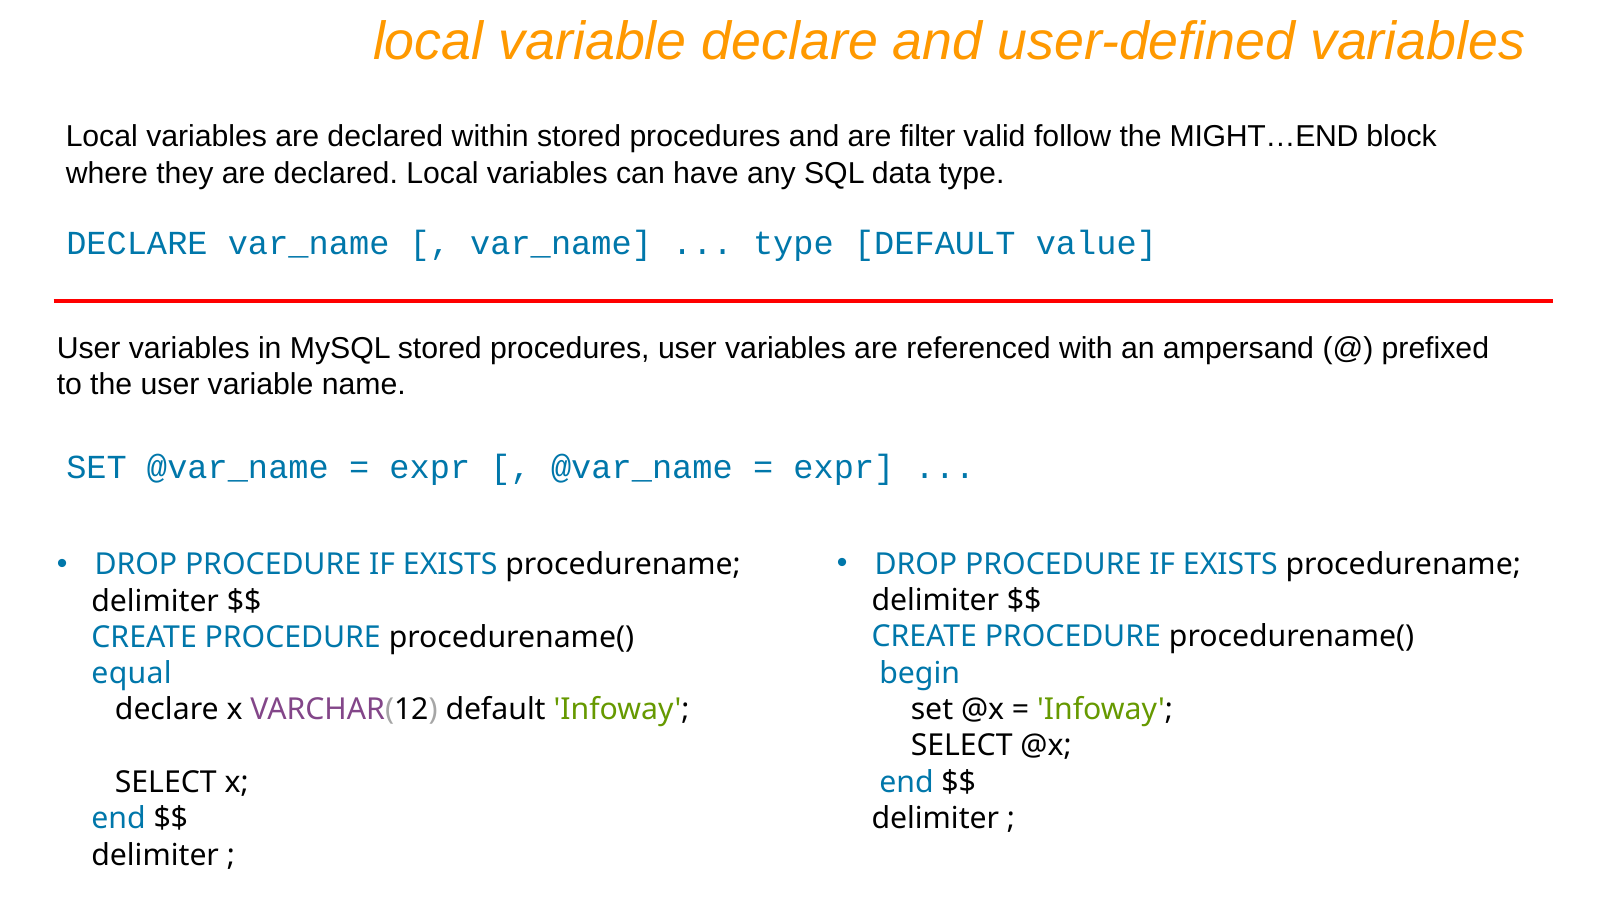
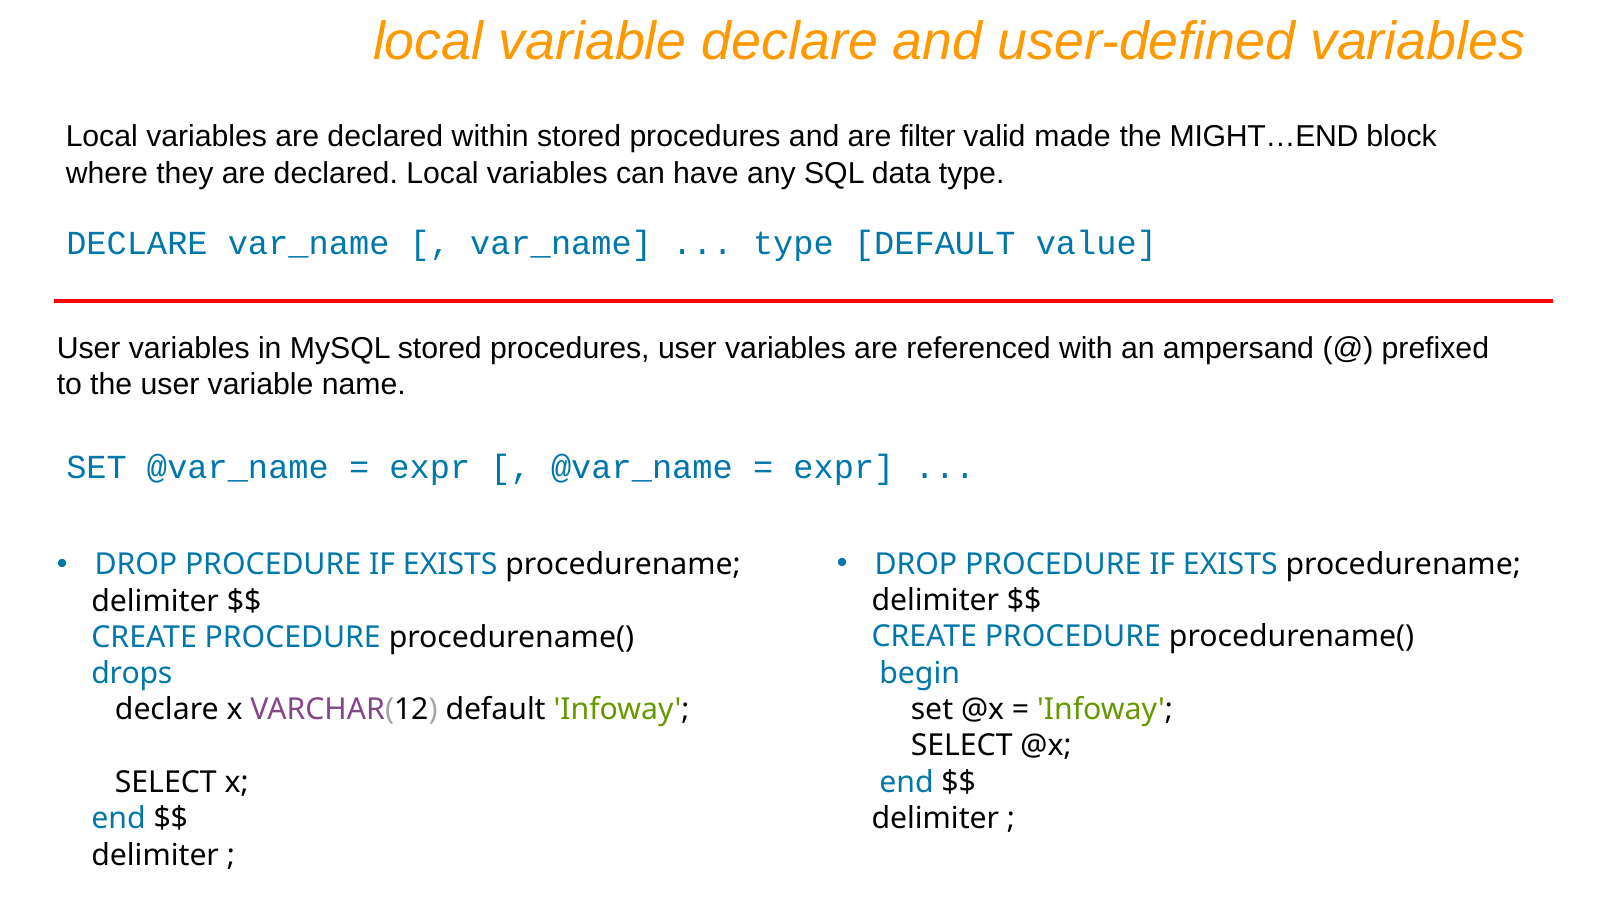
follow: follow -> made (1073, 137)
equal: equal -> drops (132, 673)
